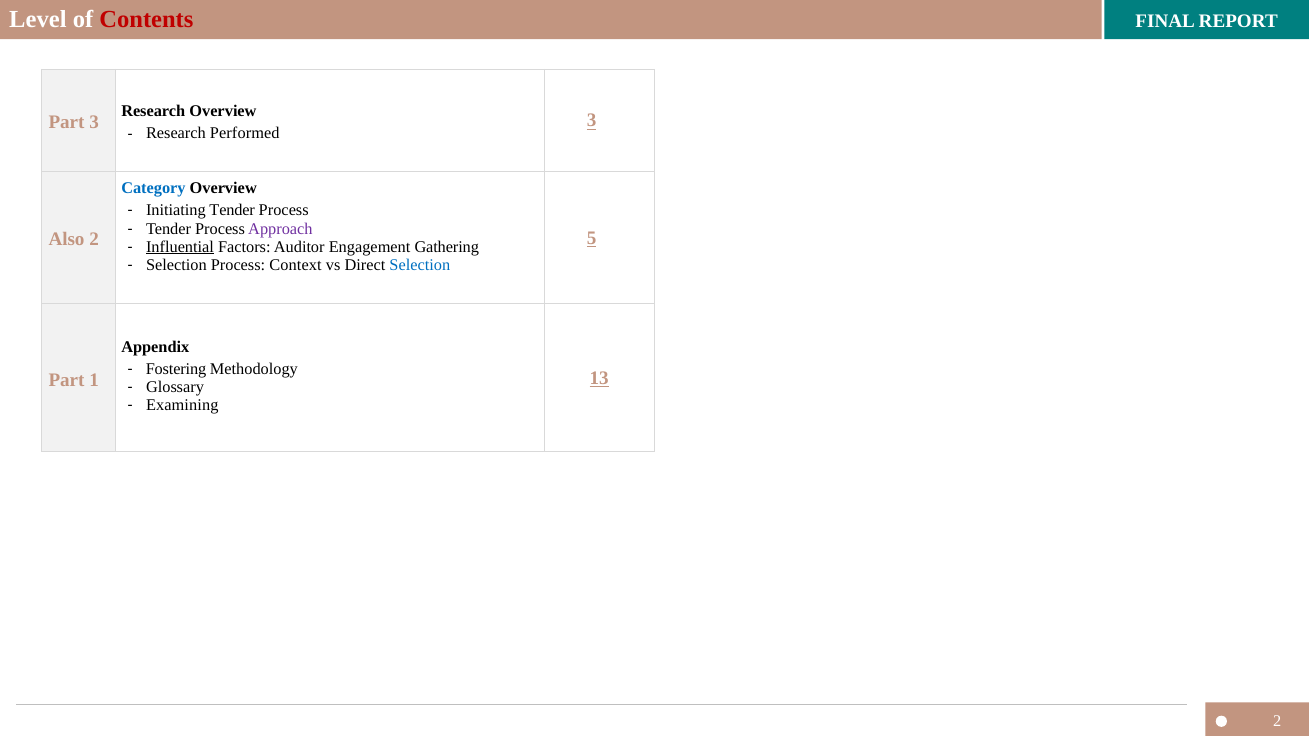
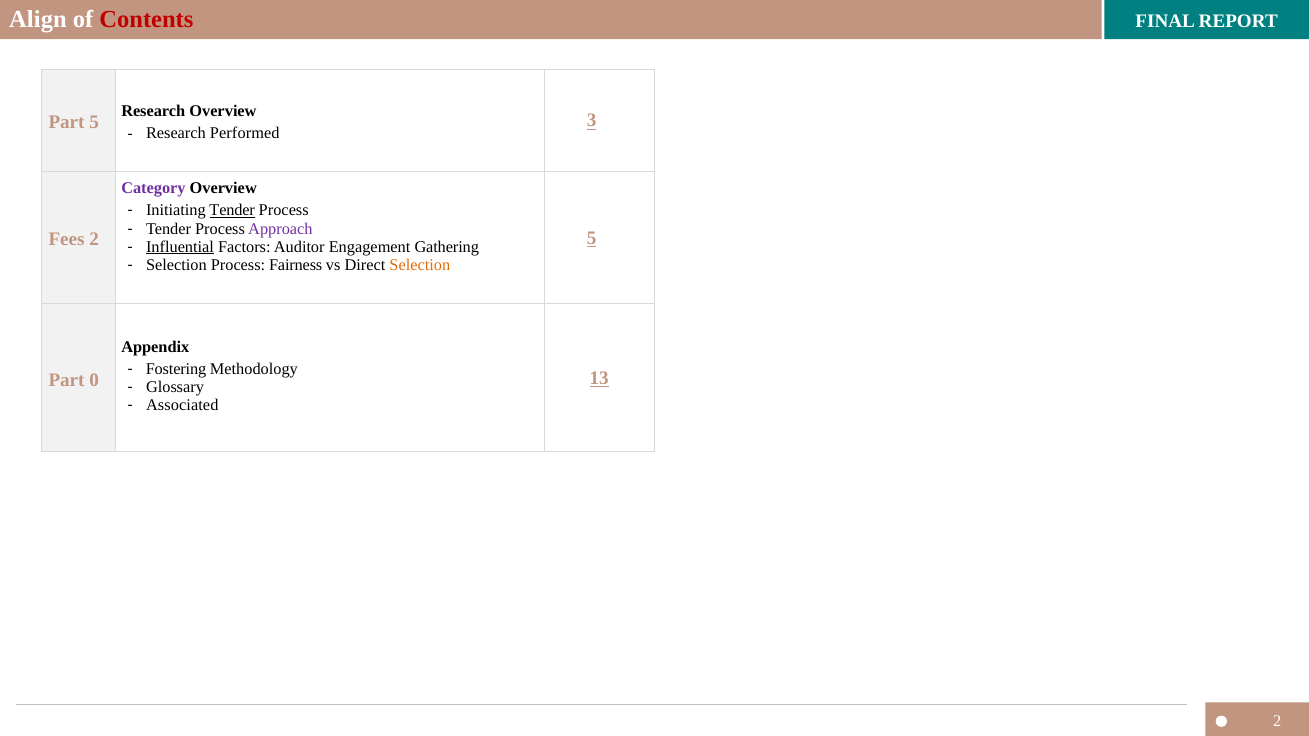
Level: Level -> Align (38, 19)
Part 3: 3 -> 5 (94, 123)
Category colour: blue -> purple (153, 188)
Tender underline: none -> present (232, 211)
Also: Also -> Fees (66, 240)
Context: Context -> Fairness (296, 265)
Selection colour: blue -> orange (420, 265)
1: 1 -> 0 (94, 380)
Examining: Examining -> Associated (182, 405)
